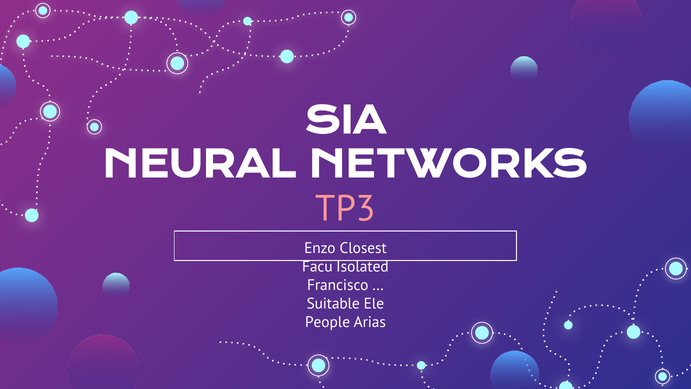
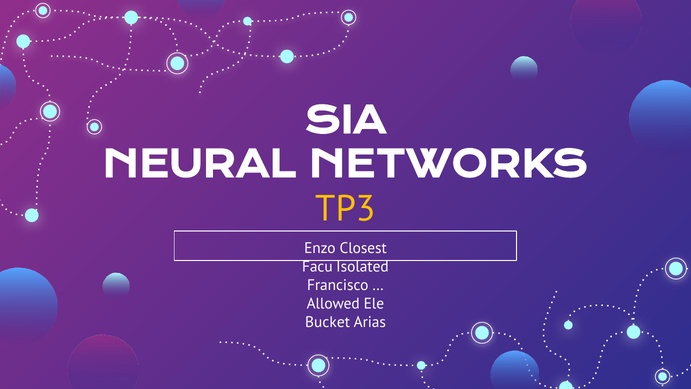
TP3 colour: pink -> yellow (346, 208)
Suitable: Suitable -> Allowed (333, 303)
People: People -> Bucket (327, 322)
